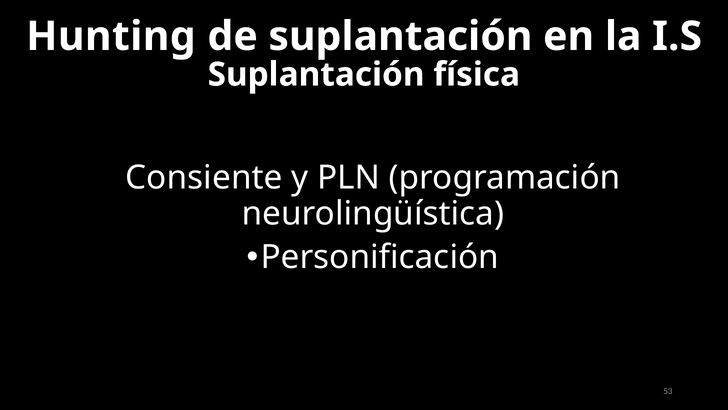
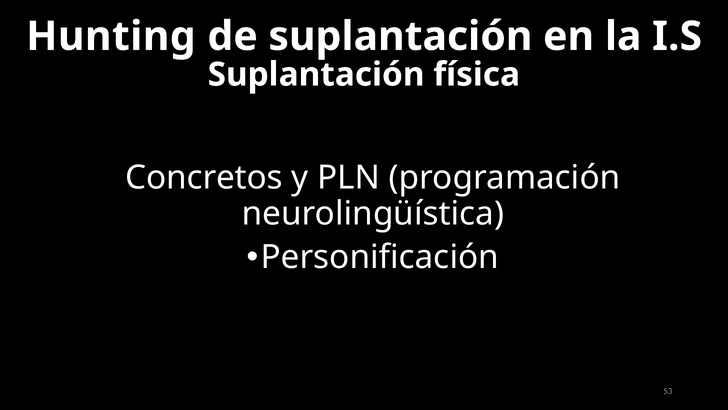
Consiente: Consiente -> Concretos (204, 177)
